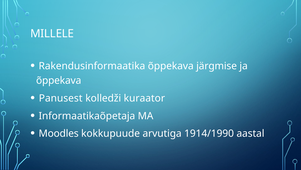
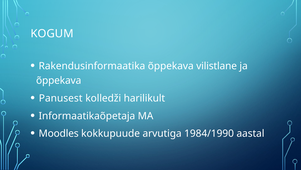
MILLELE: MILLELE -> KOGUM (52, 33)
järgmise: järgmise -> vilistlane (217, 66)
kuraator: kuraator -> harilikult (144, 98)
1914/1990: 1914/1990 -> 1984/1990 (209, 133)
